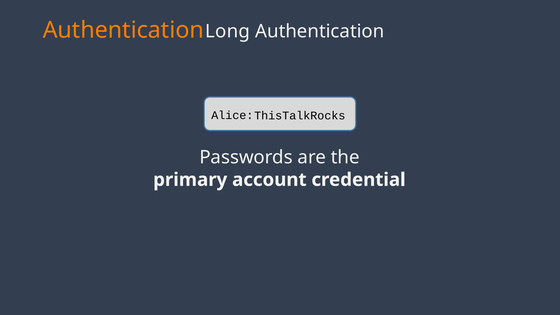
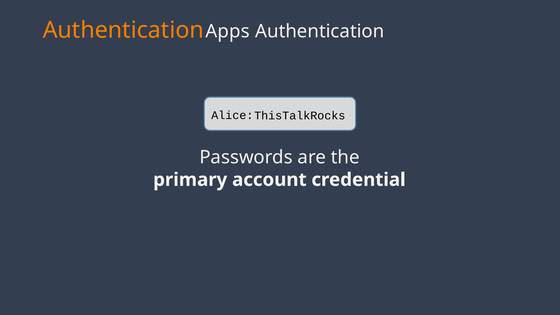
Long: Long -> Apps (228, 31)
